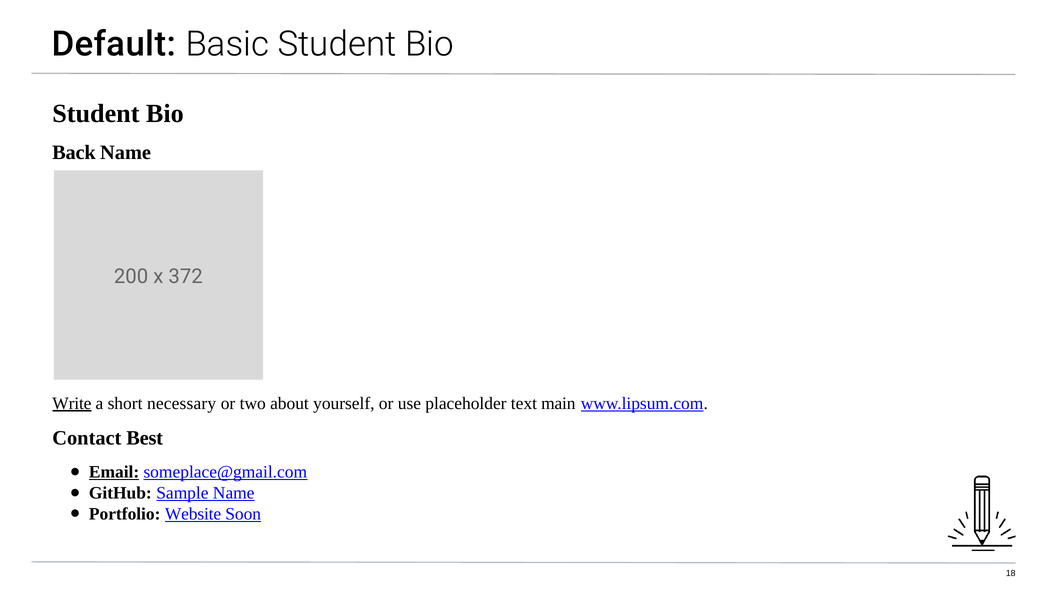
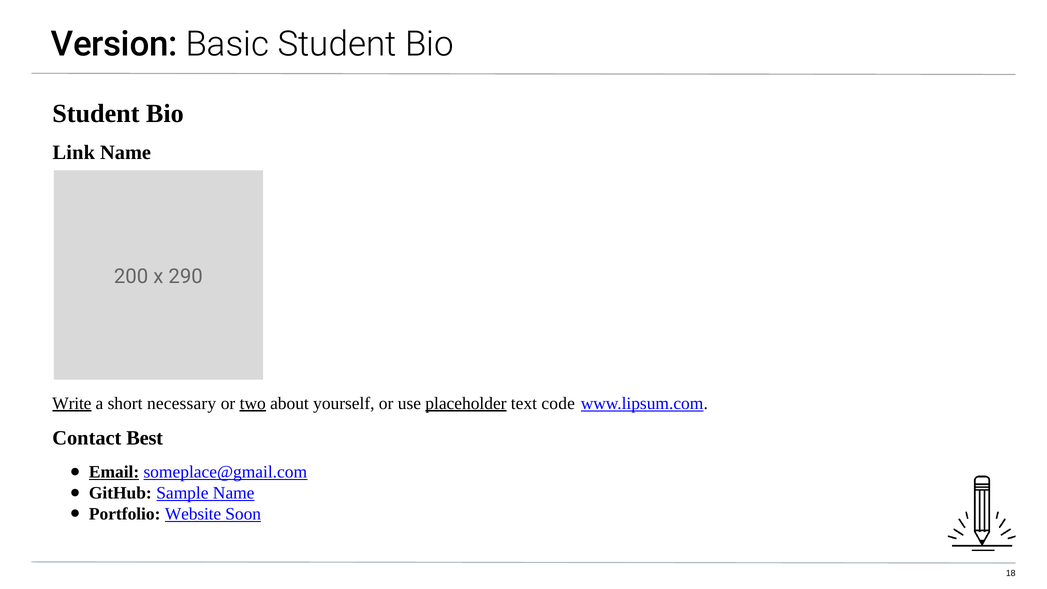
Default: Default -> Version (114, 44)
Back: Back -> Link (74, 153)
372: 372 -> 290 (186, 276)
two underline: none -> present (253, 403)
placeholder underline: none -> present (466, 403)
main: main -> code (558, 403)
